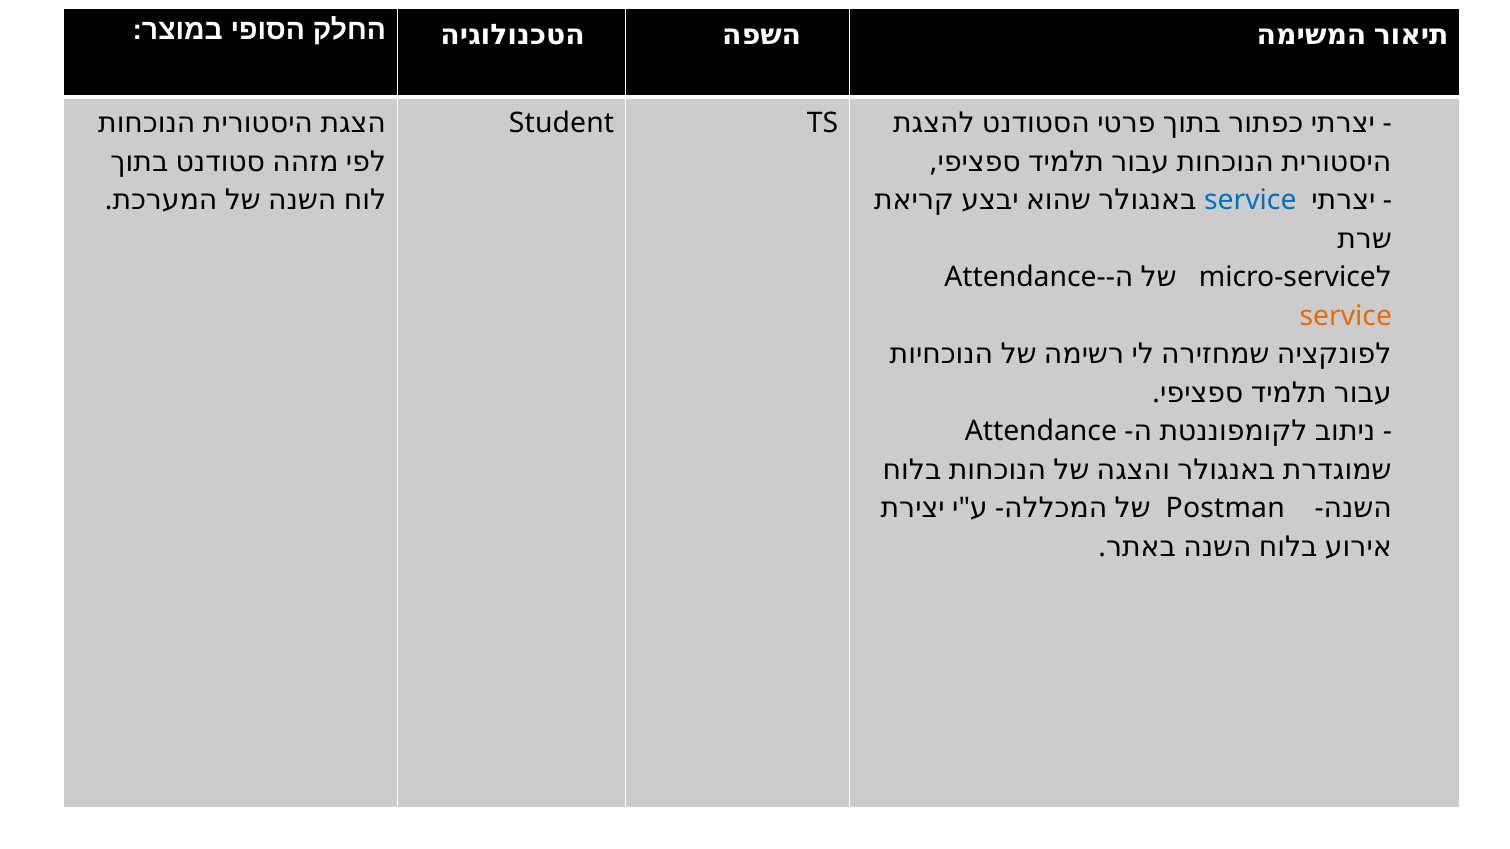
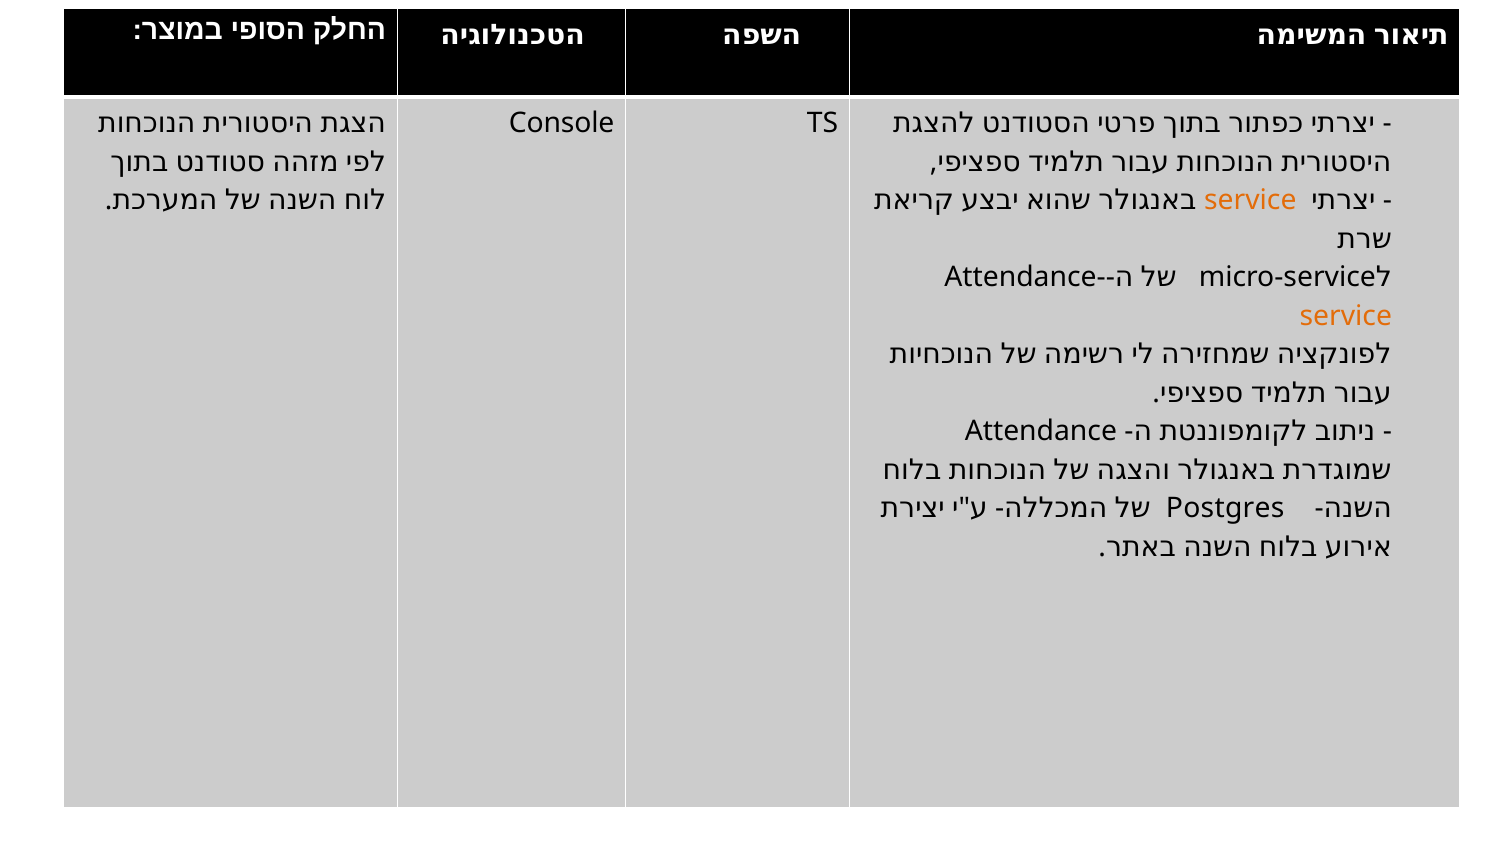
Student: Student -> Console (562, 123)
service colour: blue -> orange (1250, 200)
Postman: Postman -> Postgres (1225, 509)
